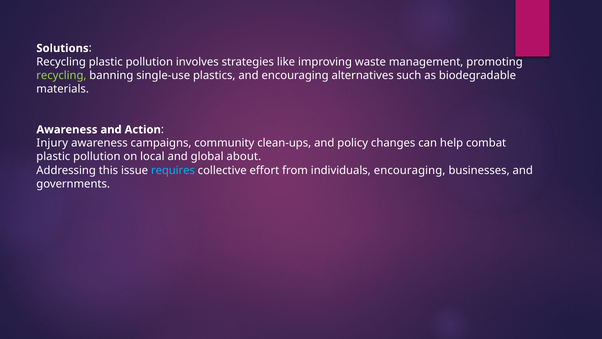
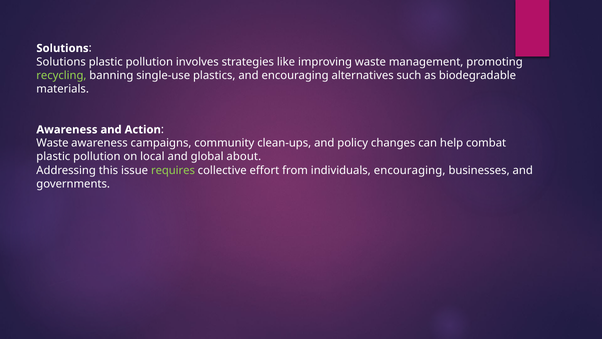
Recycling: Recycling -> Solutions (61, 62)
Injury: Injury -> Waste (52, 143)
requires colour: light blue -> light green (173, 170)
